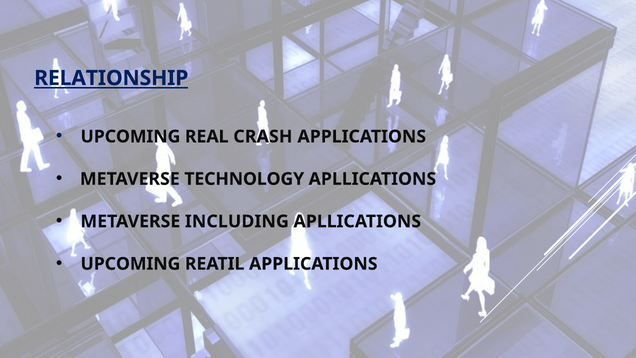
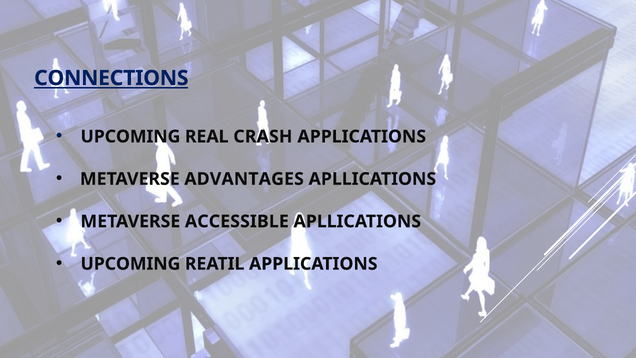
RELATIONSHIP: RELATIONSHIP -> CONNECTIONS (111, 78)
TECHNOLOGY: TECHNOLOGY -> ADVANTAGES (244, 179)
INCLUDING: INCLUDING -> ACCESSIBLE (237, 221)
